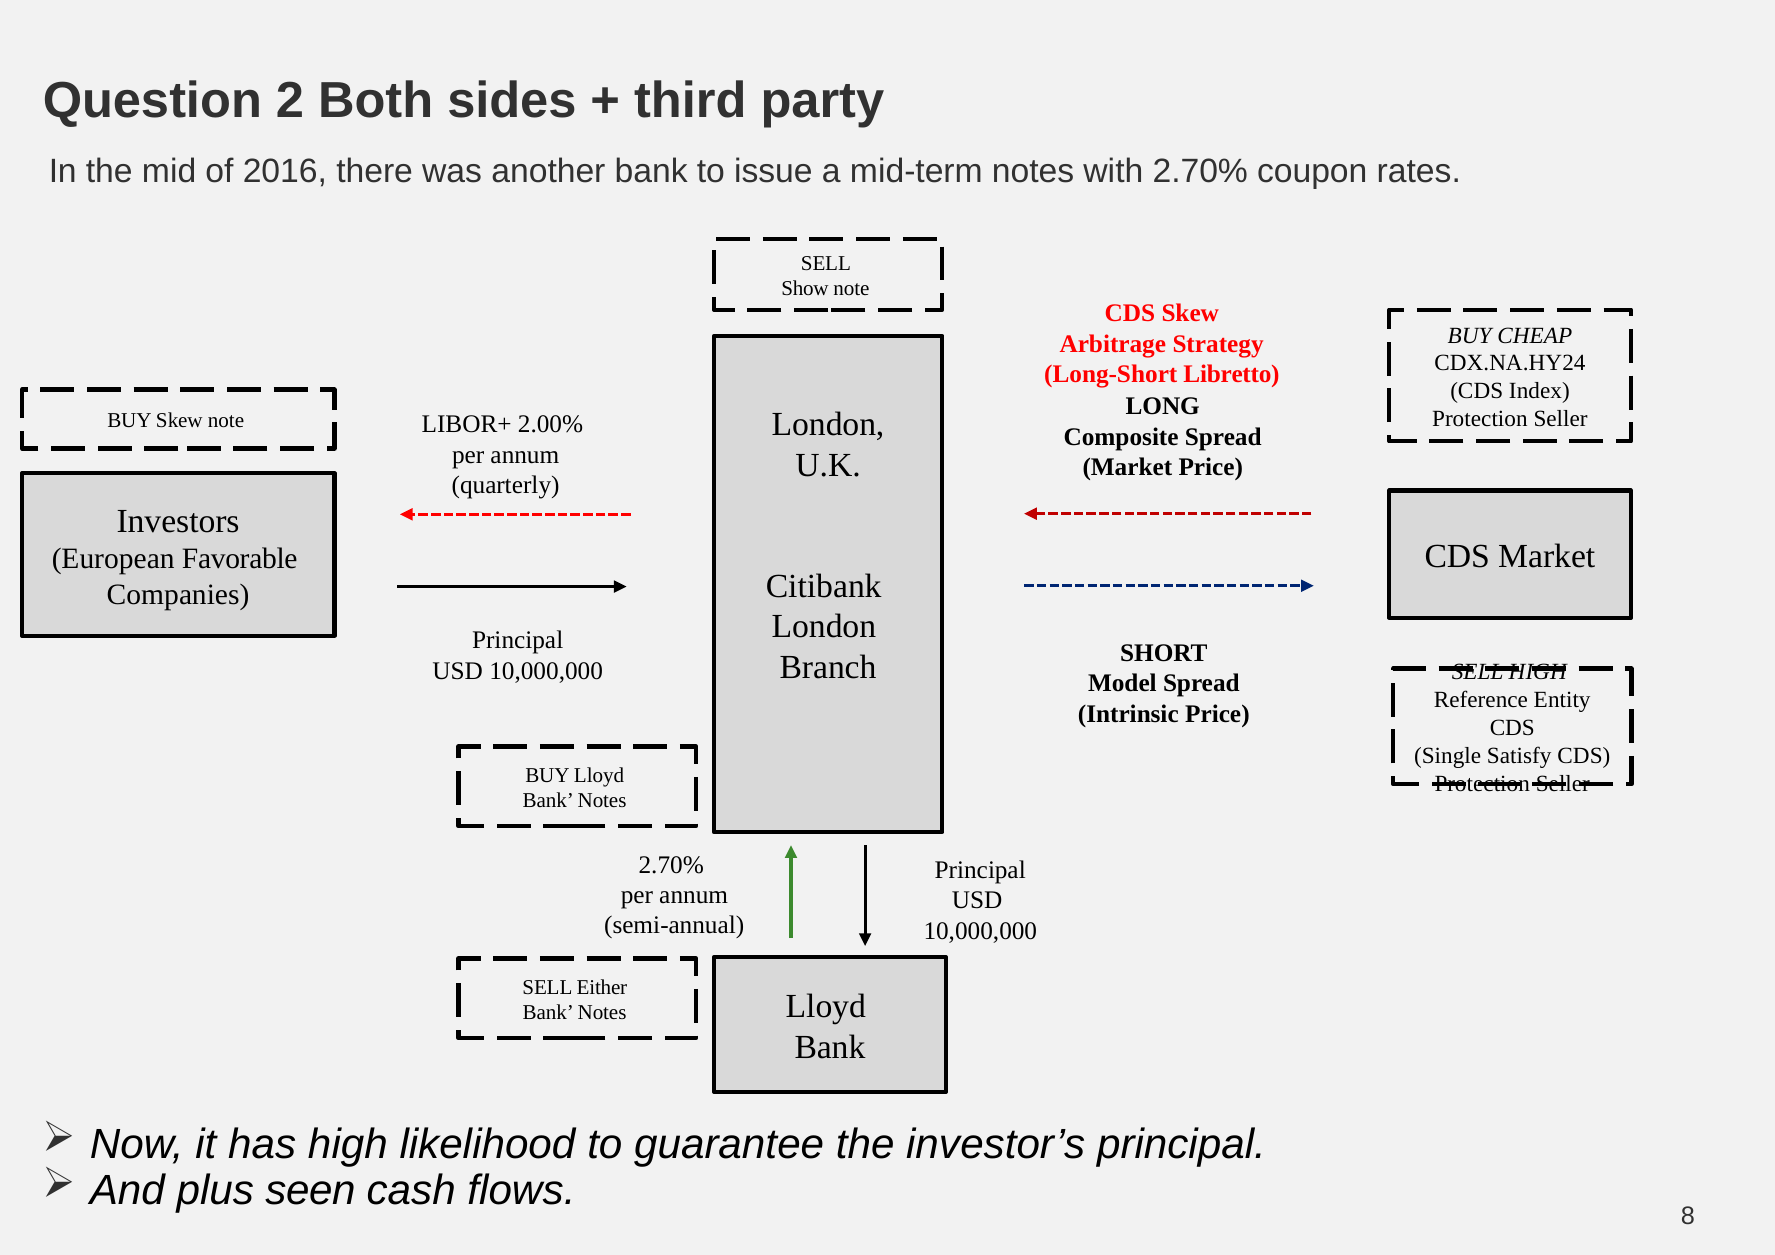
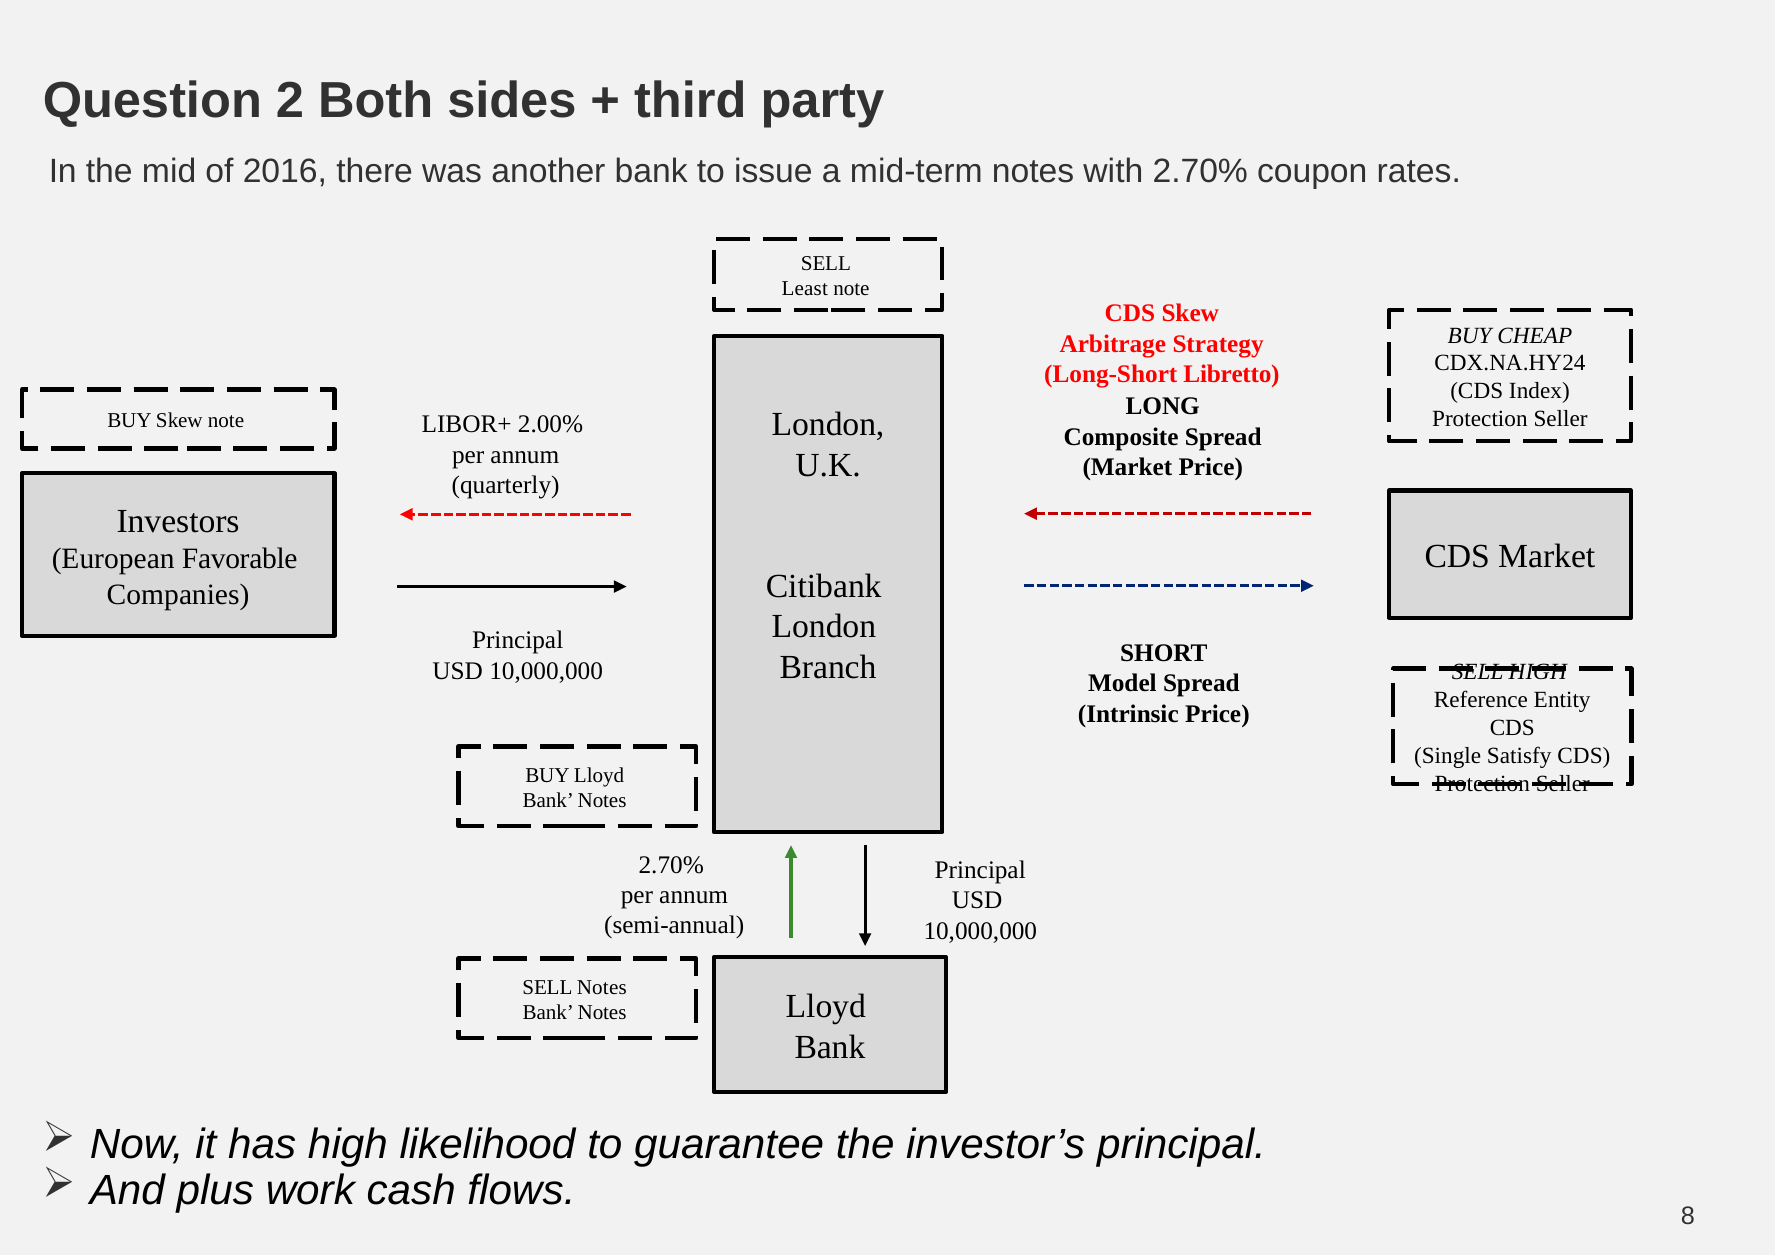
Show: Show -> Least (805, 289)
SELL Either: Either -> Notes (602, 987)
seen: seen -> work (310, 1190)
